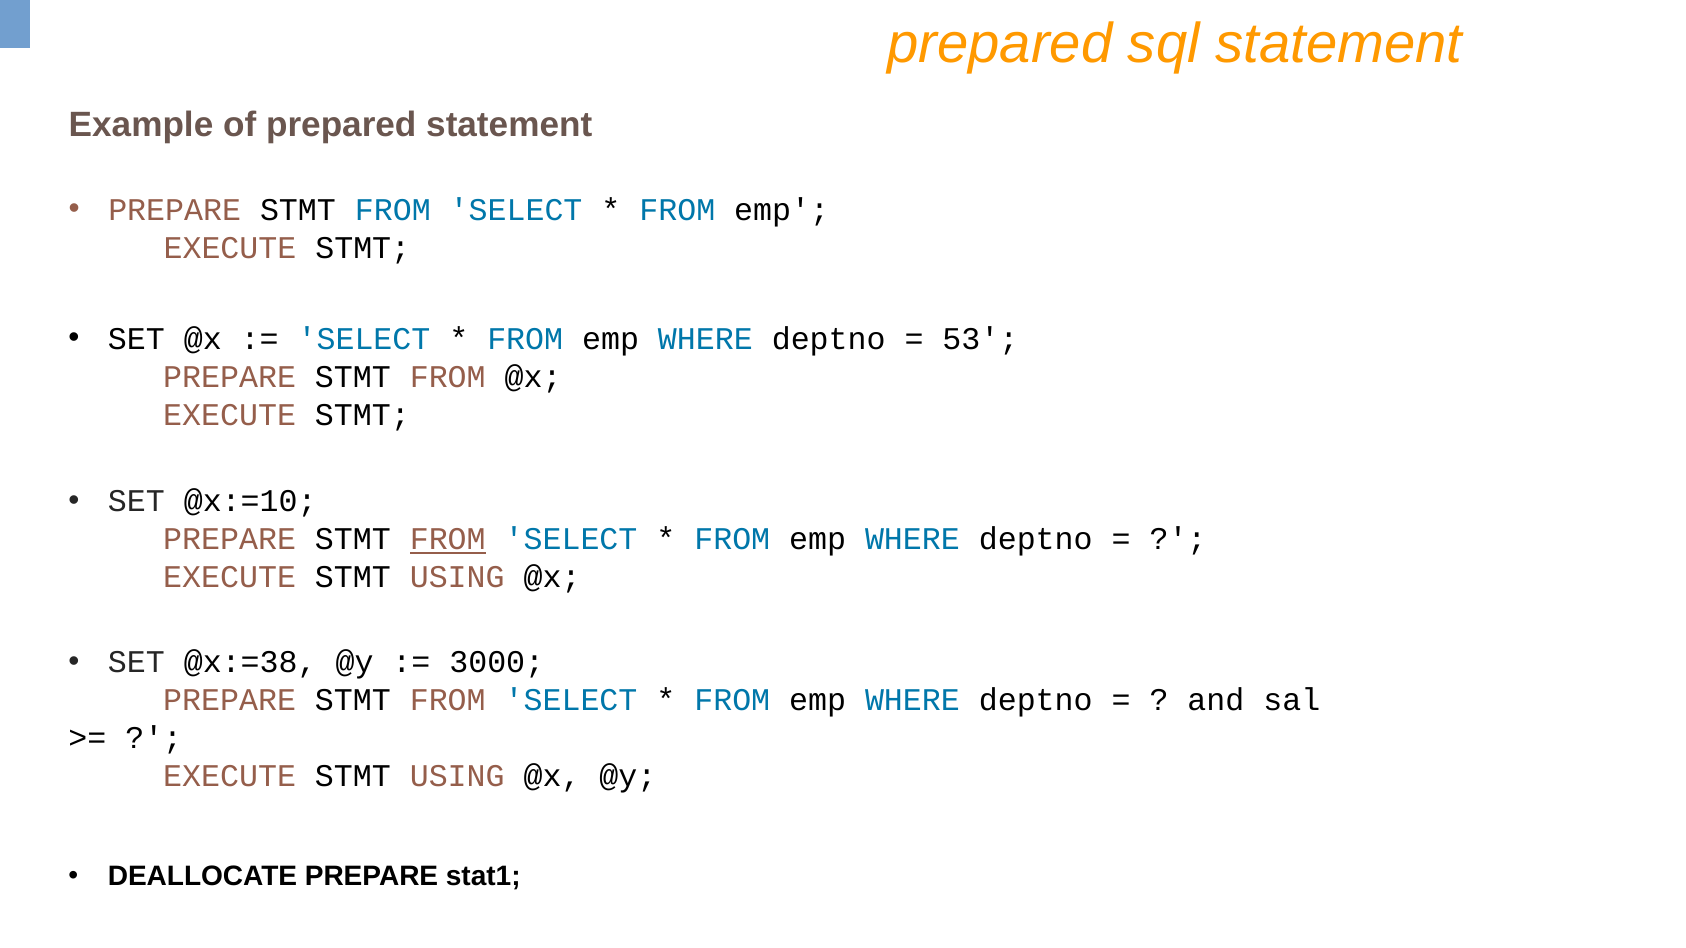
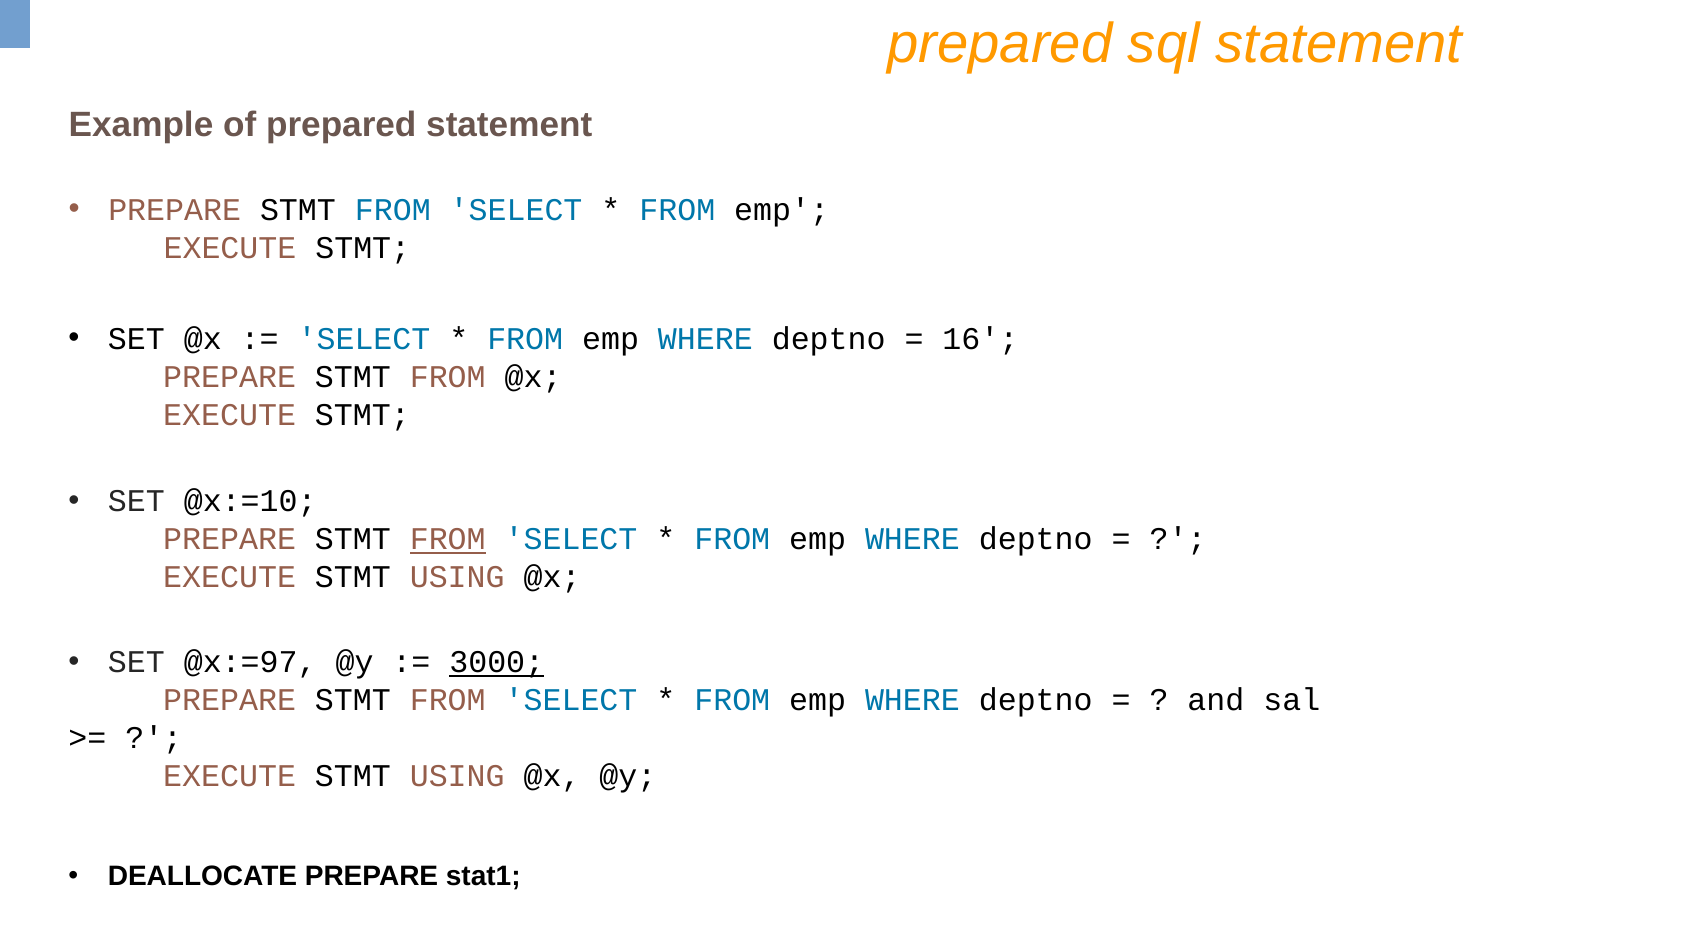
53: 53 -> 16 (980, 339)
@x:=38: @x:=38 -> @x:=97 (250, 663)
3000 underline: none -> present (497, 663)
